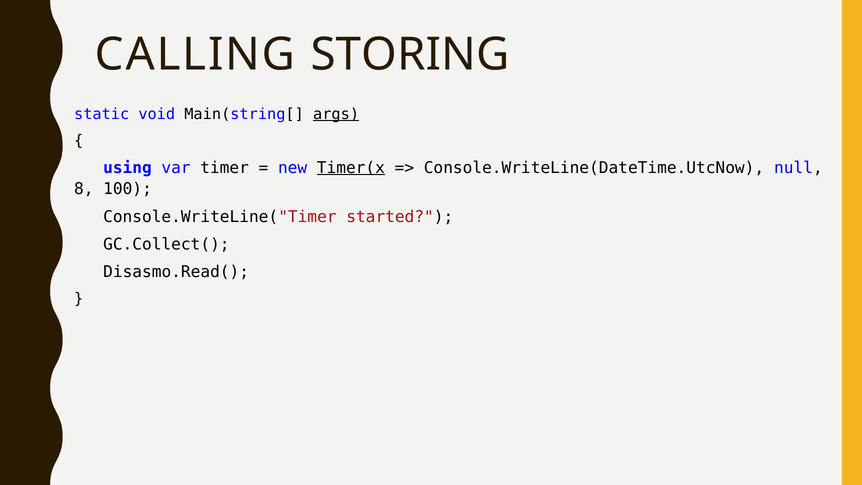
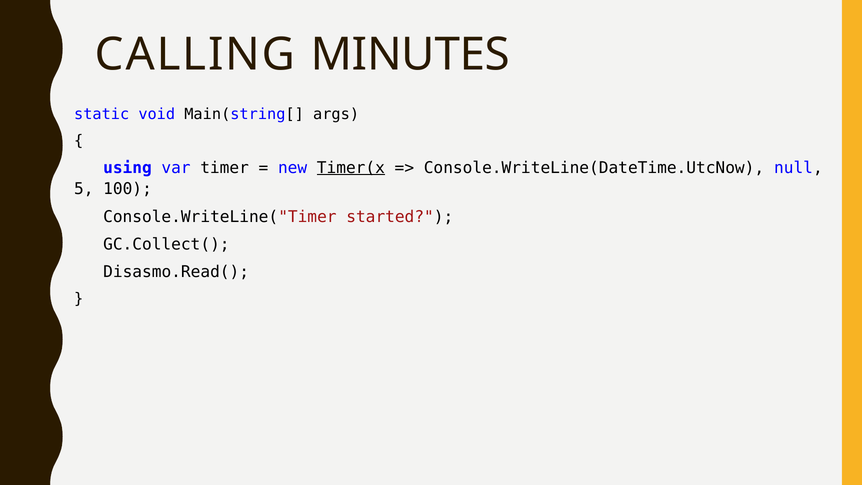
STORING: STORING -> MINUTES (410, 55)
args underline: present -> none (336, 114)
8: 8 -> 5 (84, 189)
